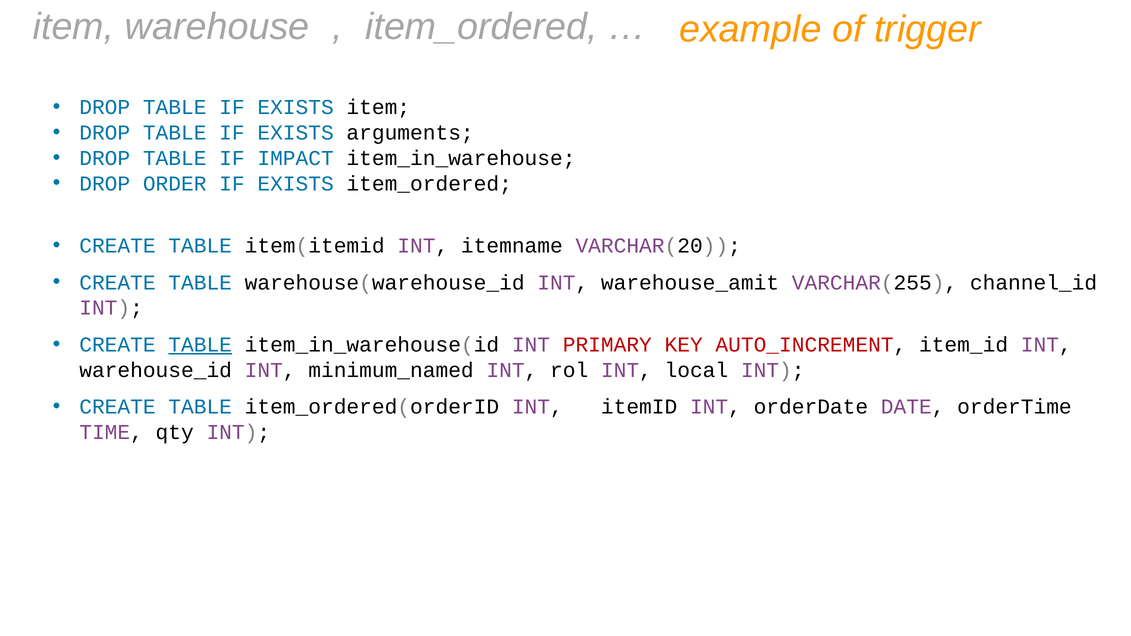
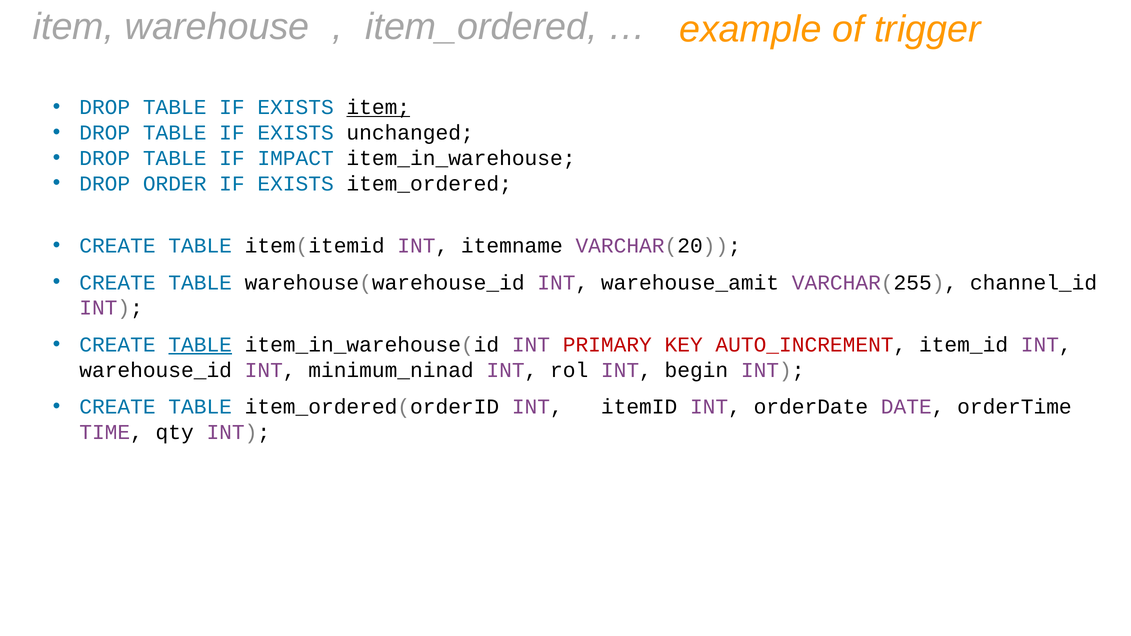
item underline: none -> present (378, 107)
arguments: arguments -> unchanged (410, 133)
minimum_named: minimum_named -> minimum_ninad (391, 370)
local: local -> begin (696, 370)
